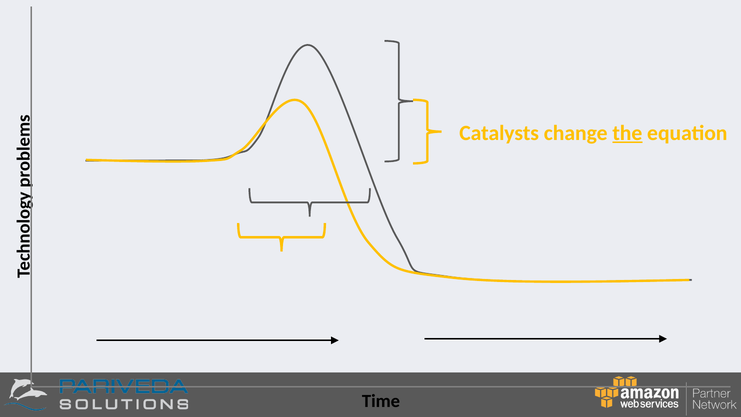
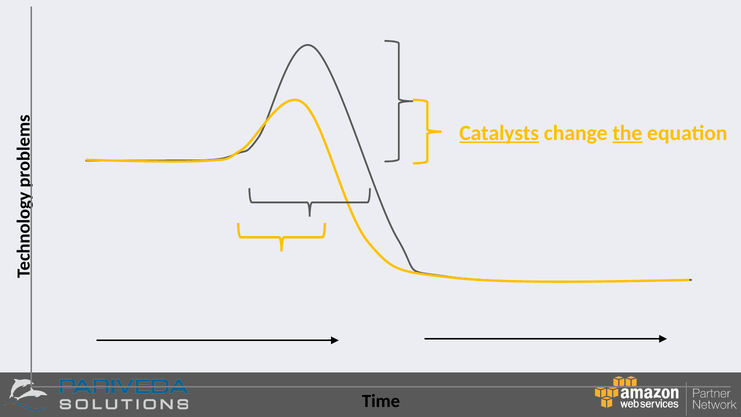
Catalysts underline: none -> present (499, 133)
